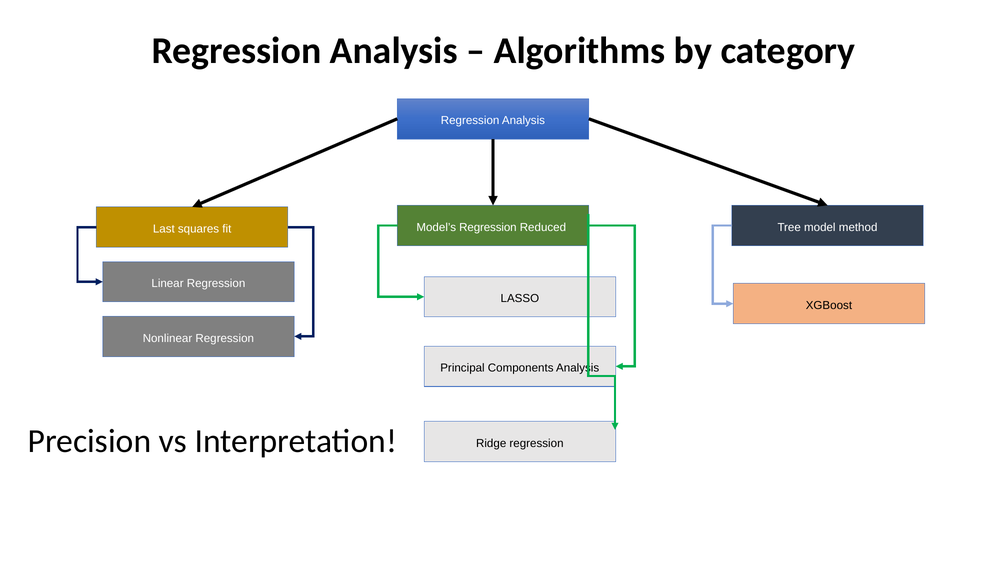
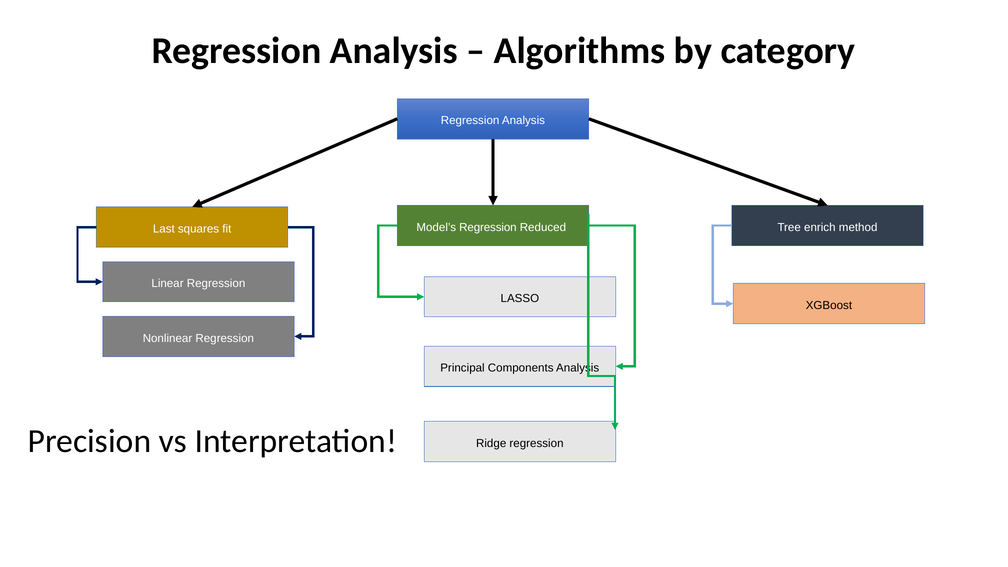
model: model -> enrich (820, 227)
